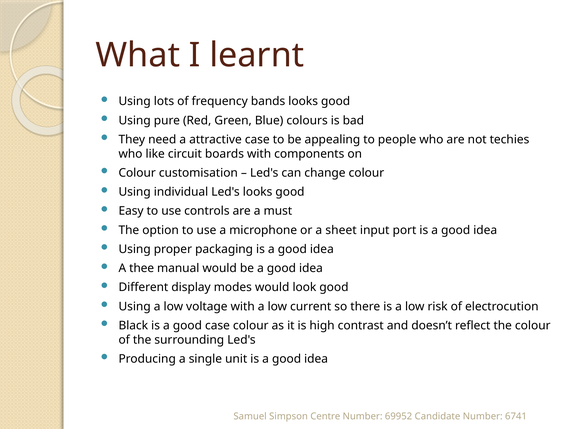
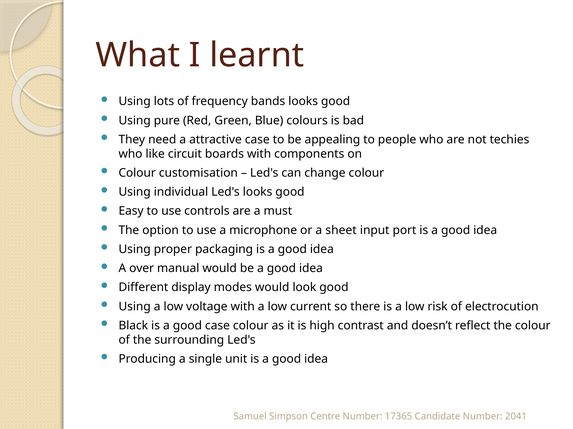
thee: thee -> over (142, 269)
69952: 69952 -> 17365 (399, 417)
6741: 6741 -> 2041 (516, 417)
